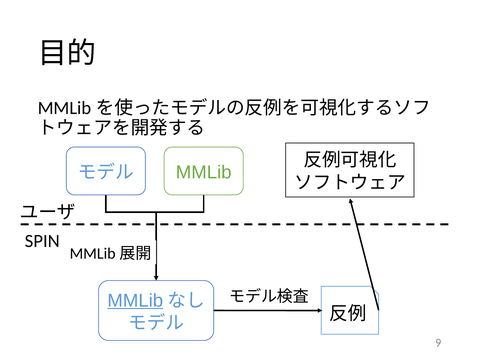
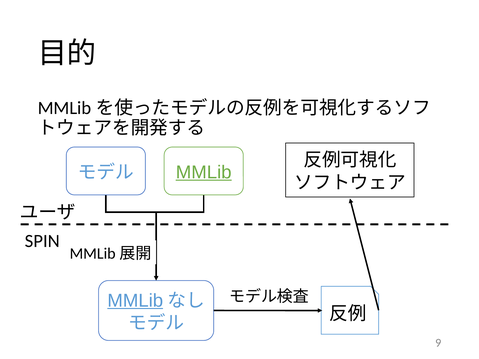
MMLib underline: none -> present (204, 172)
